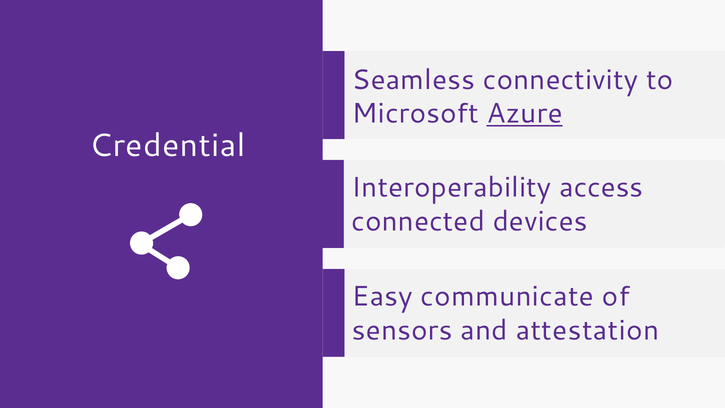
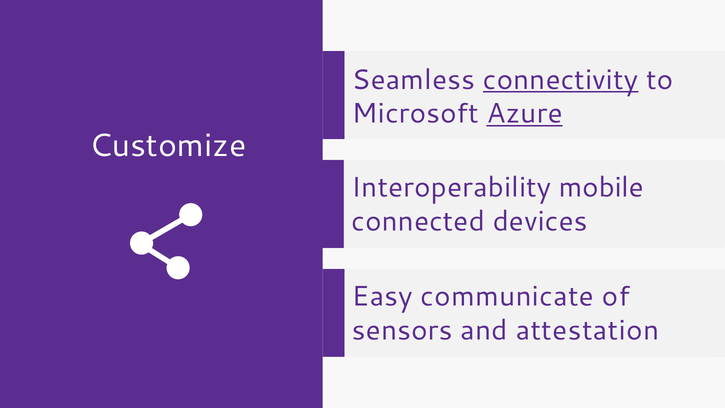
connectivity underline: none -> present (561, 80)
Credential: Credential -> Customize (168, 145)
access: access -> mobile (601, 188)
